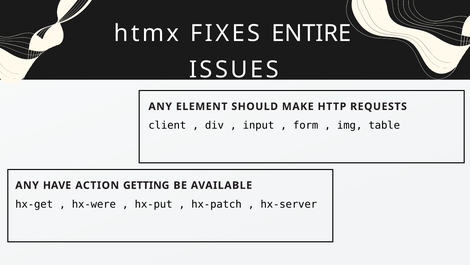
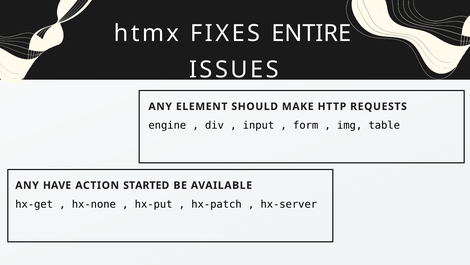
client: client -> engine (167, 125)
GETTING: GETTING -> STARTED (146, 185)
hx-were: hx-were -> hx-none (94, 204)
